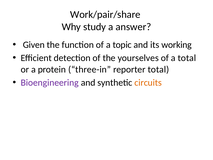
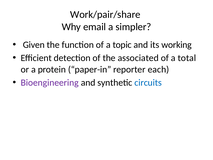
study: study -> email (95, 27)
answer: answer -> simpler (133, 27)
yourselves: yourselves -> associated (138, 58)
three-in: three-in -> paper-in (90, 69)
reporter total: total -> each (158, 69)
circuits colour: orange -> blue (148, 83)
